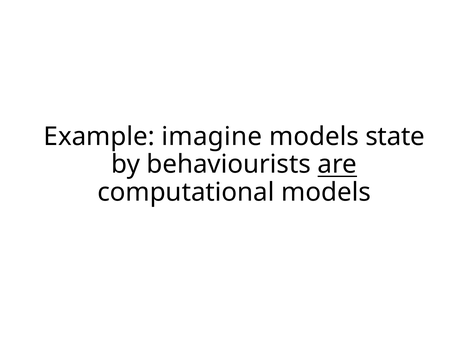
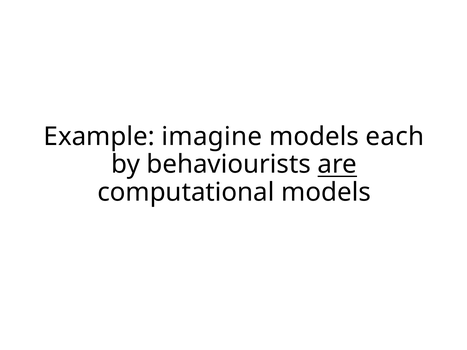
state: state -> each (395, 137)
